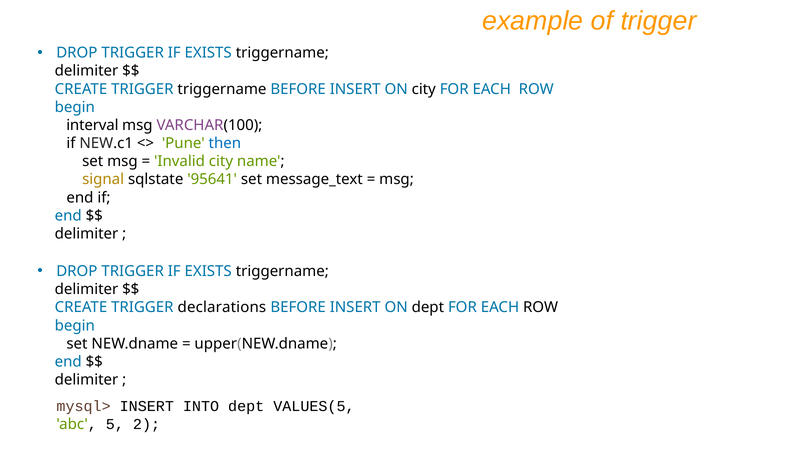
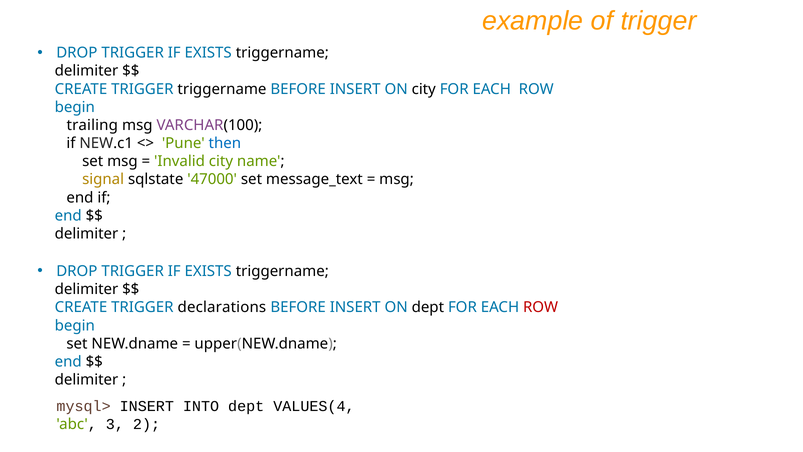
interval: interval -> trailing (92, 125)
95641: 95641 -> 47000 (212, 179)
ROW colour: black -> red (541, 307)
VALUES(5: VALUES(5 -> VALUES(4 (314, 406)
5: 5 -> 3 (115, 424)
